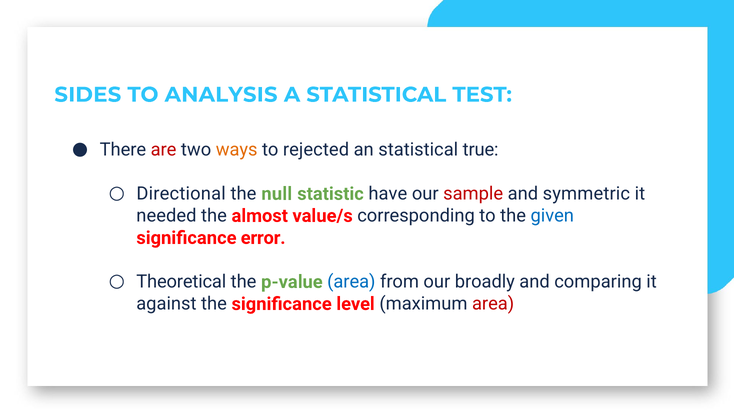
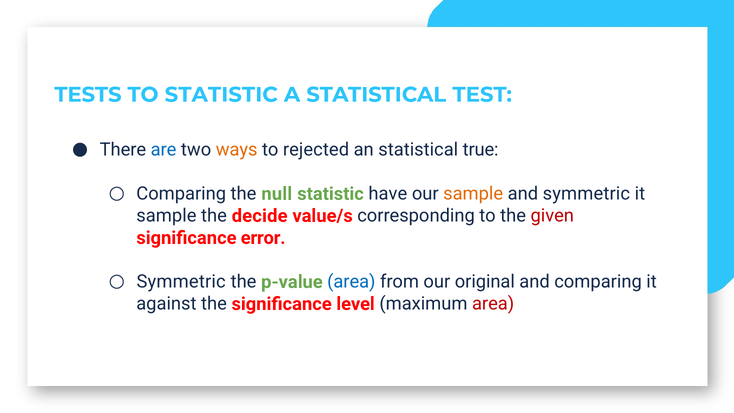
SIDES: SIDES -> TESTS (88, 95)
TO ANALYSIS: ANALYSIS -> STATISTIC (221, 95)
are colour: red -> blue (164, 150)
Directional: Directional -> Comparing (181, 194)
sample colour: red -> orange (473, 194)
needed: needed -> sample (166, 216)
almost: almost -> decide (260, 216)
given colour: blue -> red (552, 216)
Theoretical: Theoretical -> Symmetric (181, 282)
broadly: broadly -> original (485, 282)
